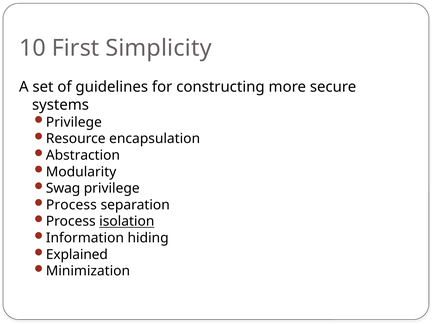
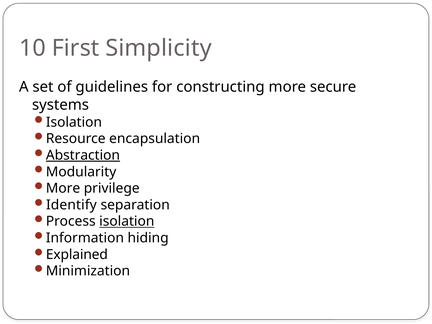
Privilege: Privilege -> Isolation (74, 122)
Abstraction underline: none -> present (83, 155)
Swag: Swag -> More (63, 188)
Process: Process -> Identify (71, 205)
